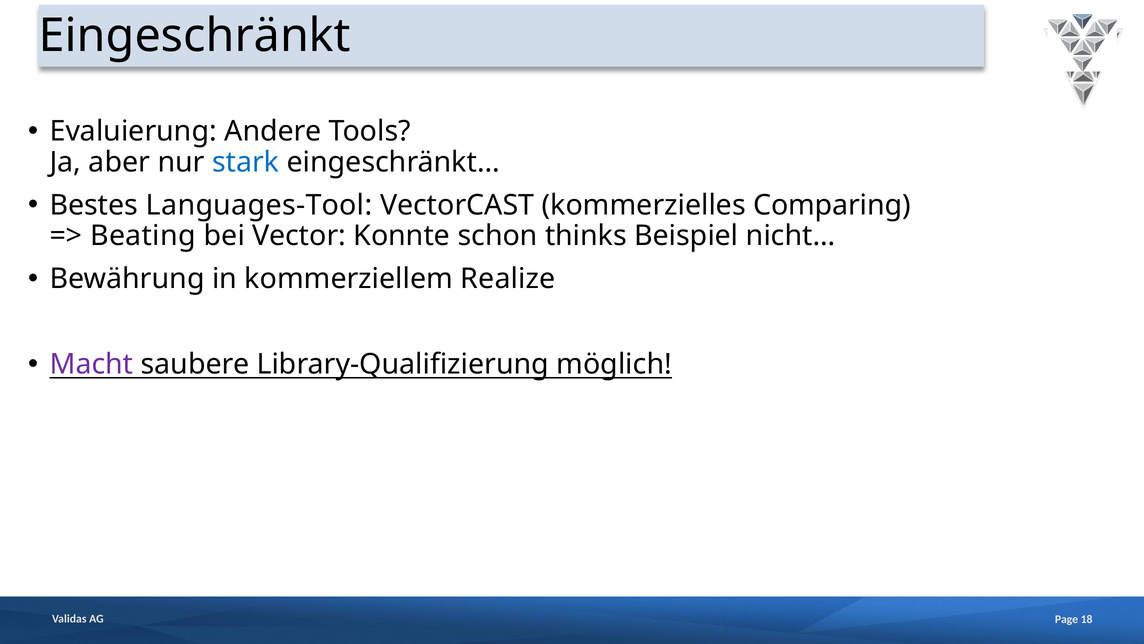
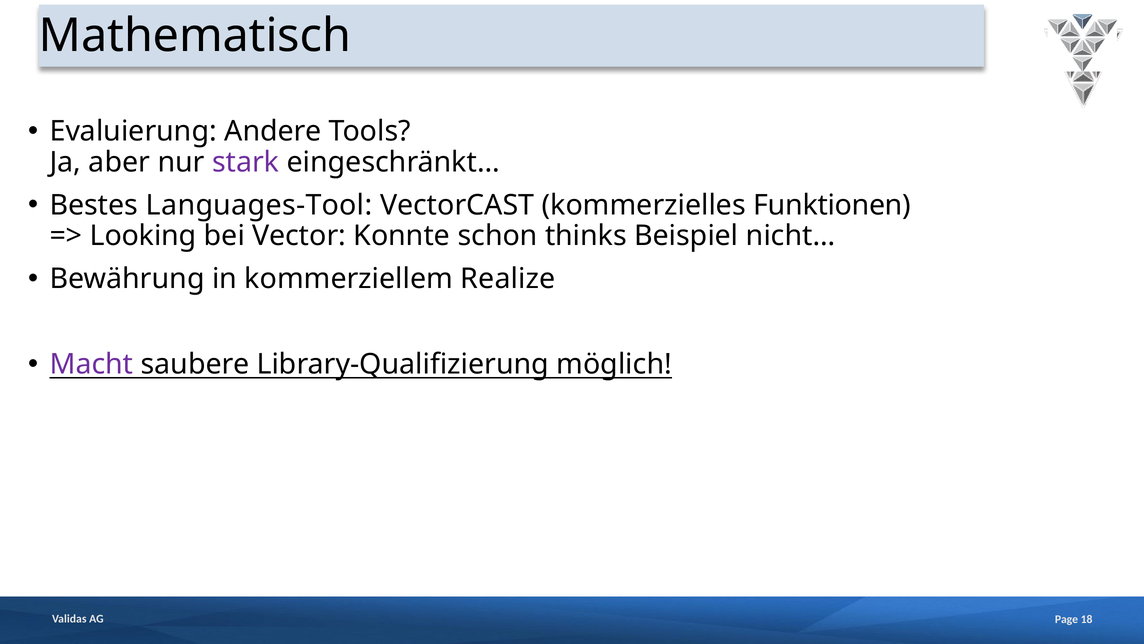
Eingeschränkt: Eingeschränkt -> Mathematisch (195, 36)
stark colour: blue -> purple (246, 162)
Comparing: Comparing -> Funktionen (832, 205)
Beating: Beating -> Looking (143, 236)
